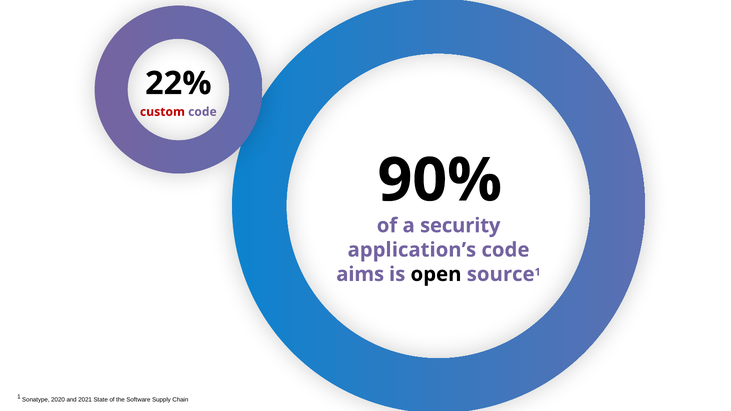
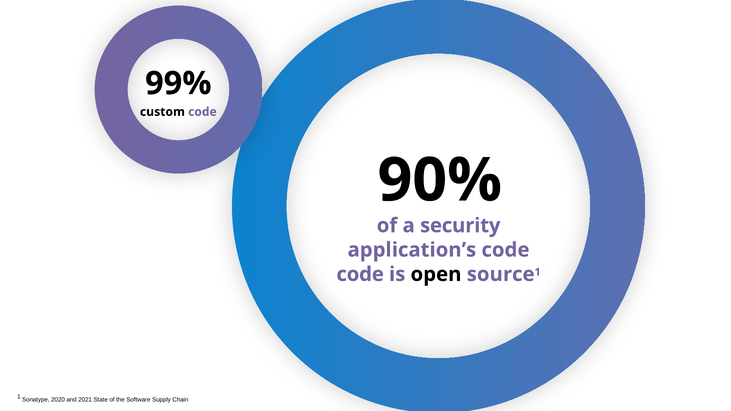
22%: 22% -> 99% (178, 83)
custom colour: red -> black (162, 112)
aims: aims -> code (360, 274)
